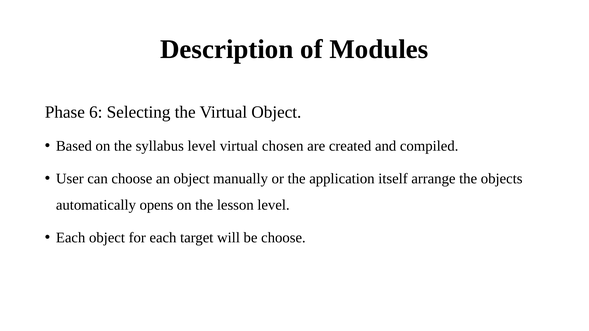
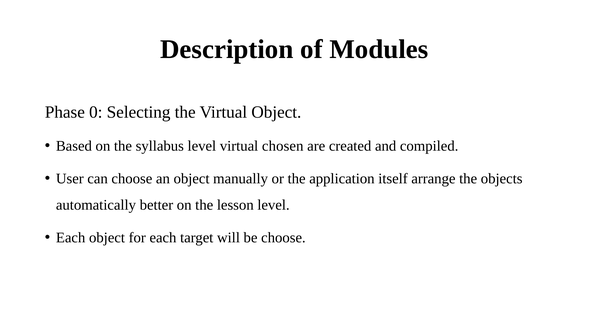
6: 6 -> 0 (96, 112)
opens: opens -> better (156, 205)
